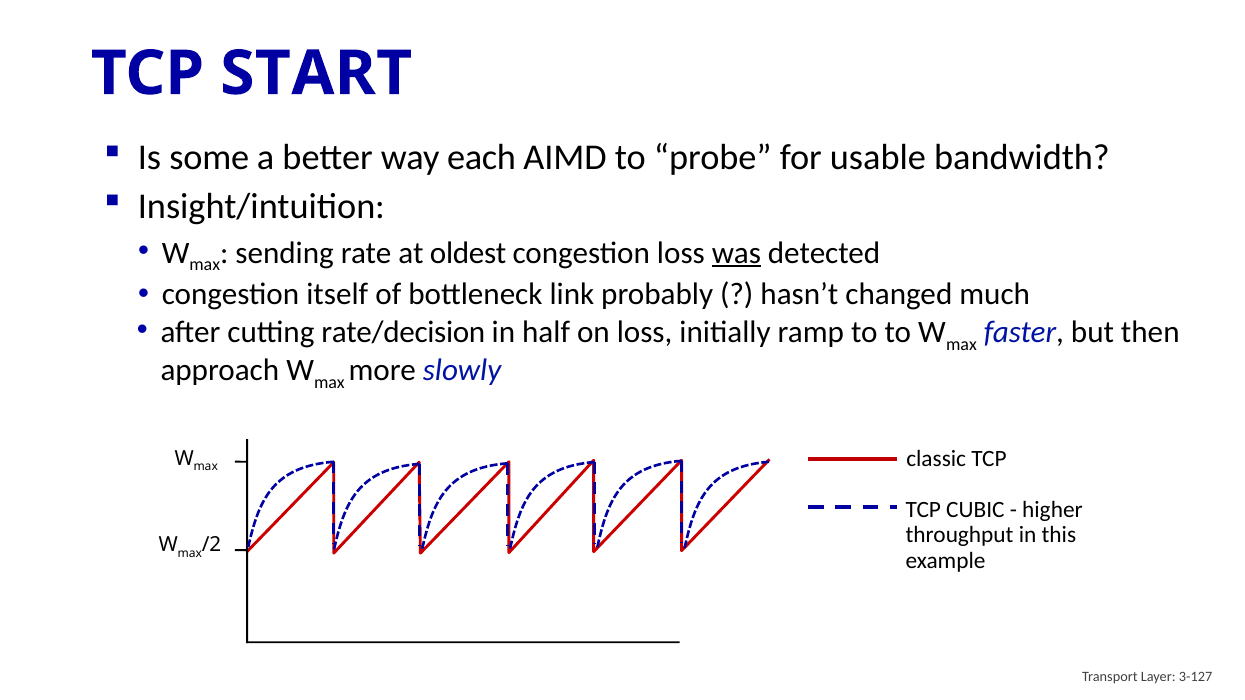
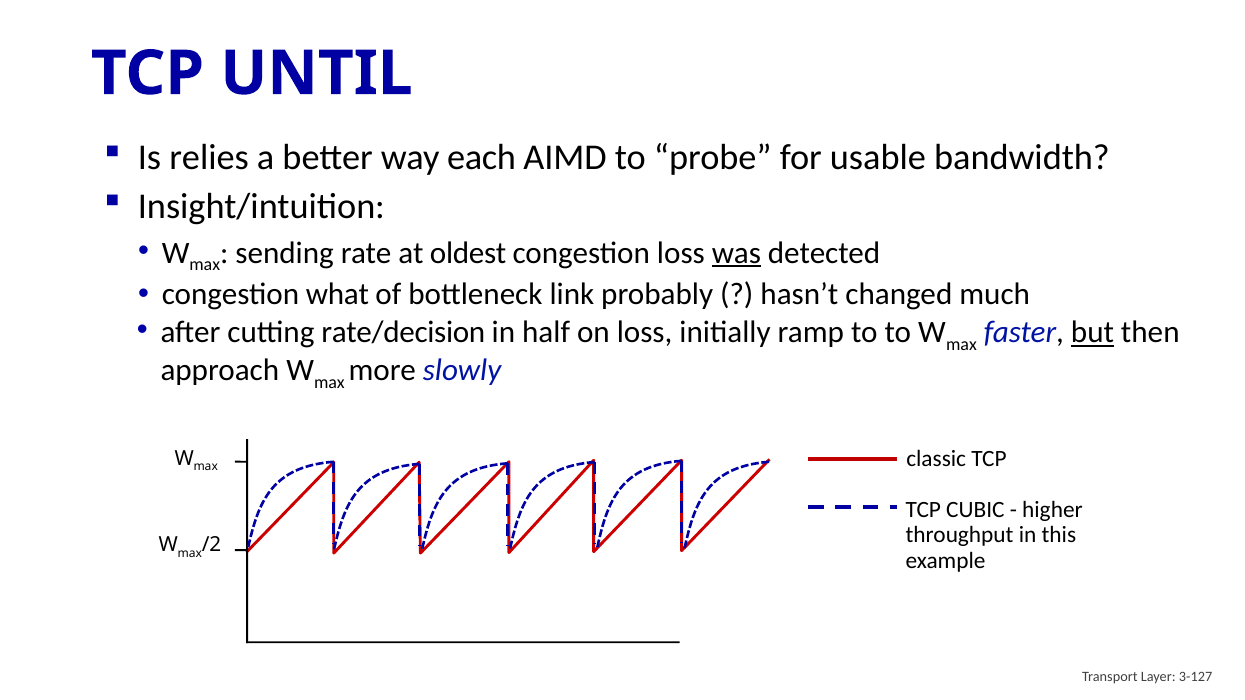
START: START -> UNTIL (316, 74)
some: some -> relies (209, 158)
itself: itself -> what (337, 294)
but underline: none -> present (1092, 332)
